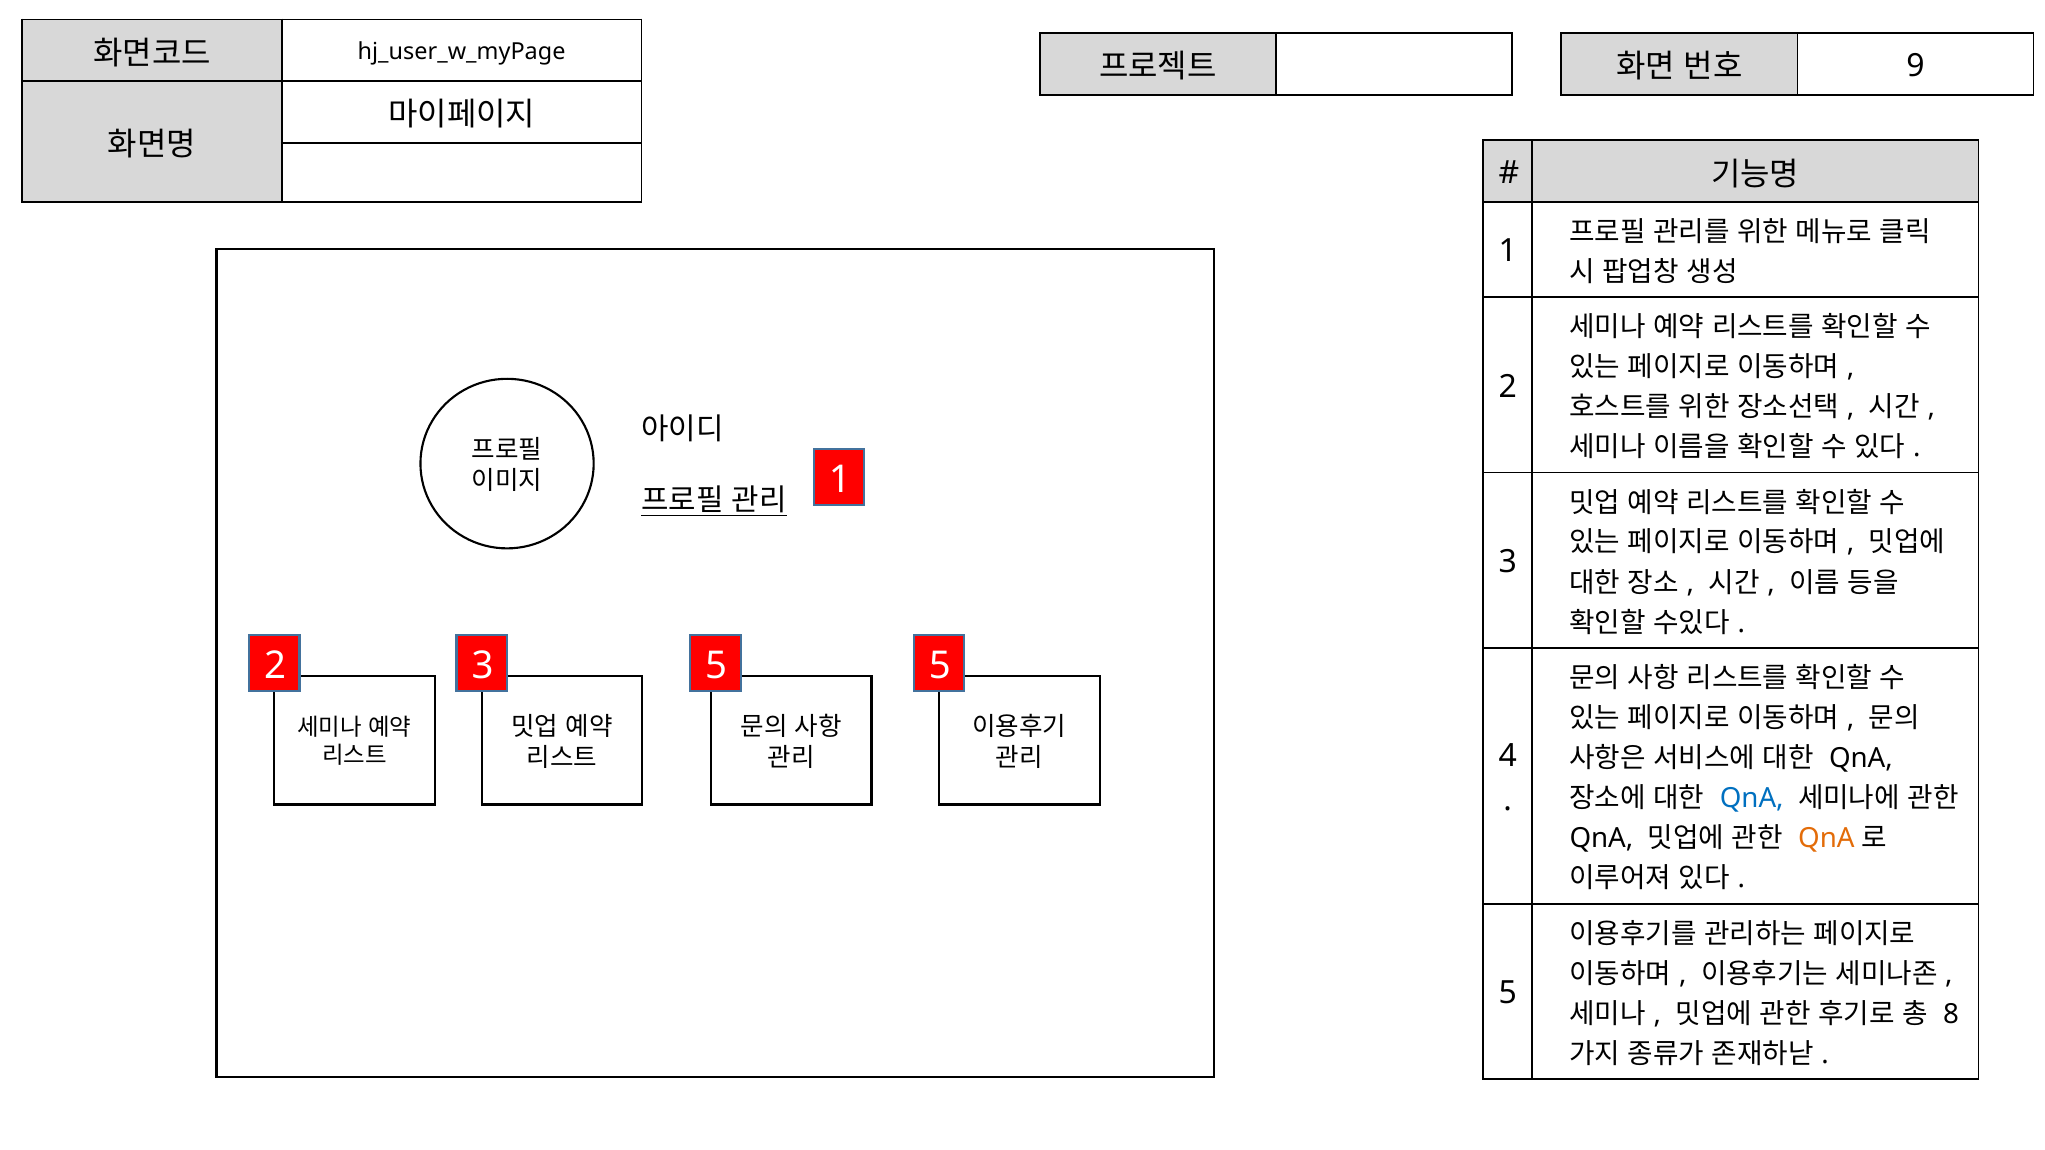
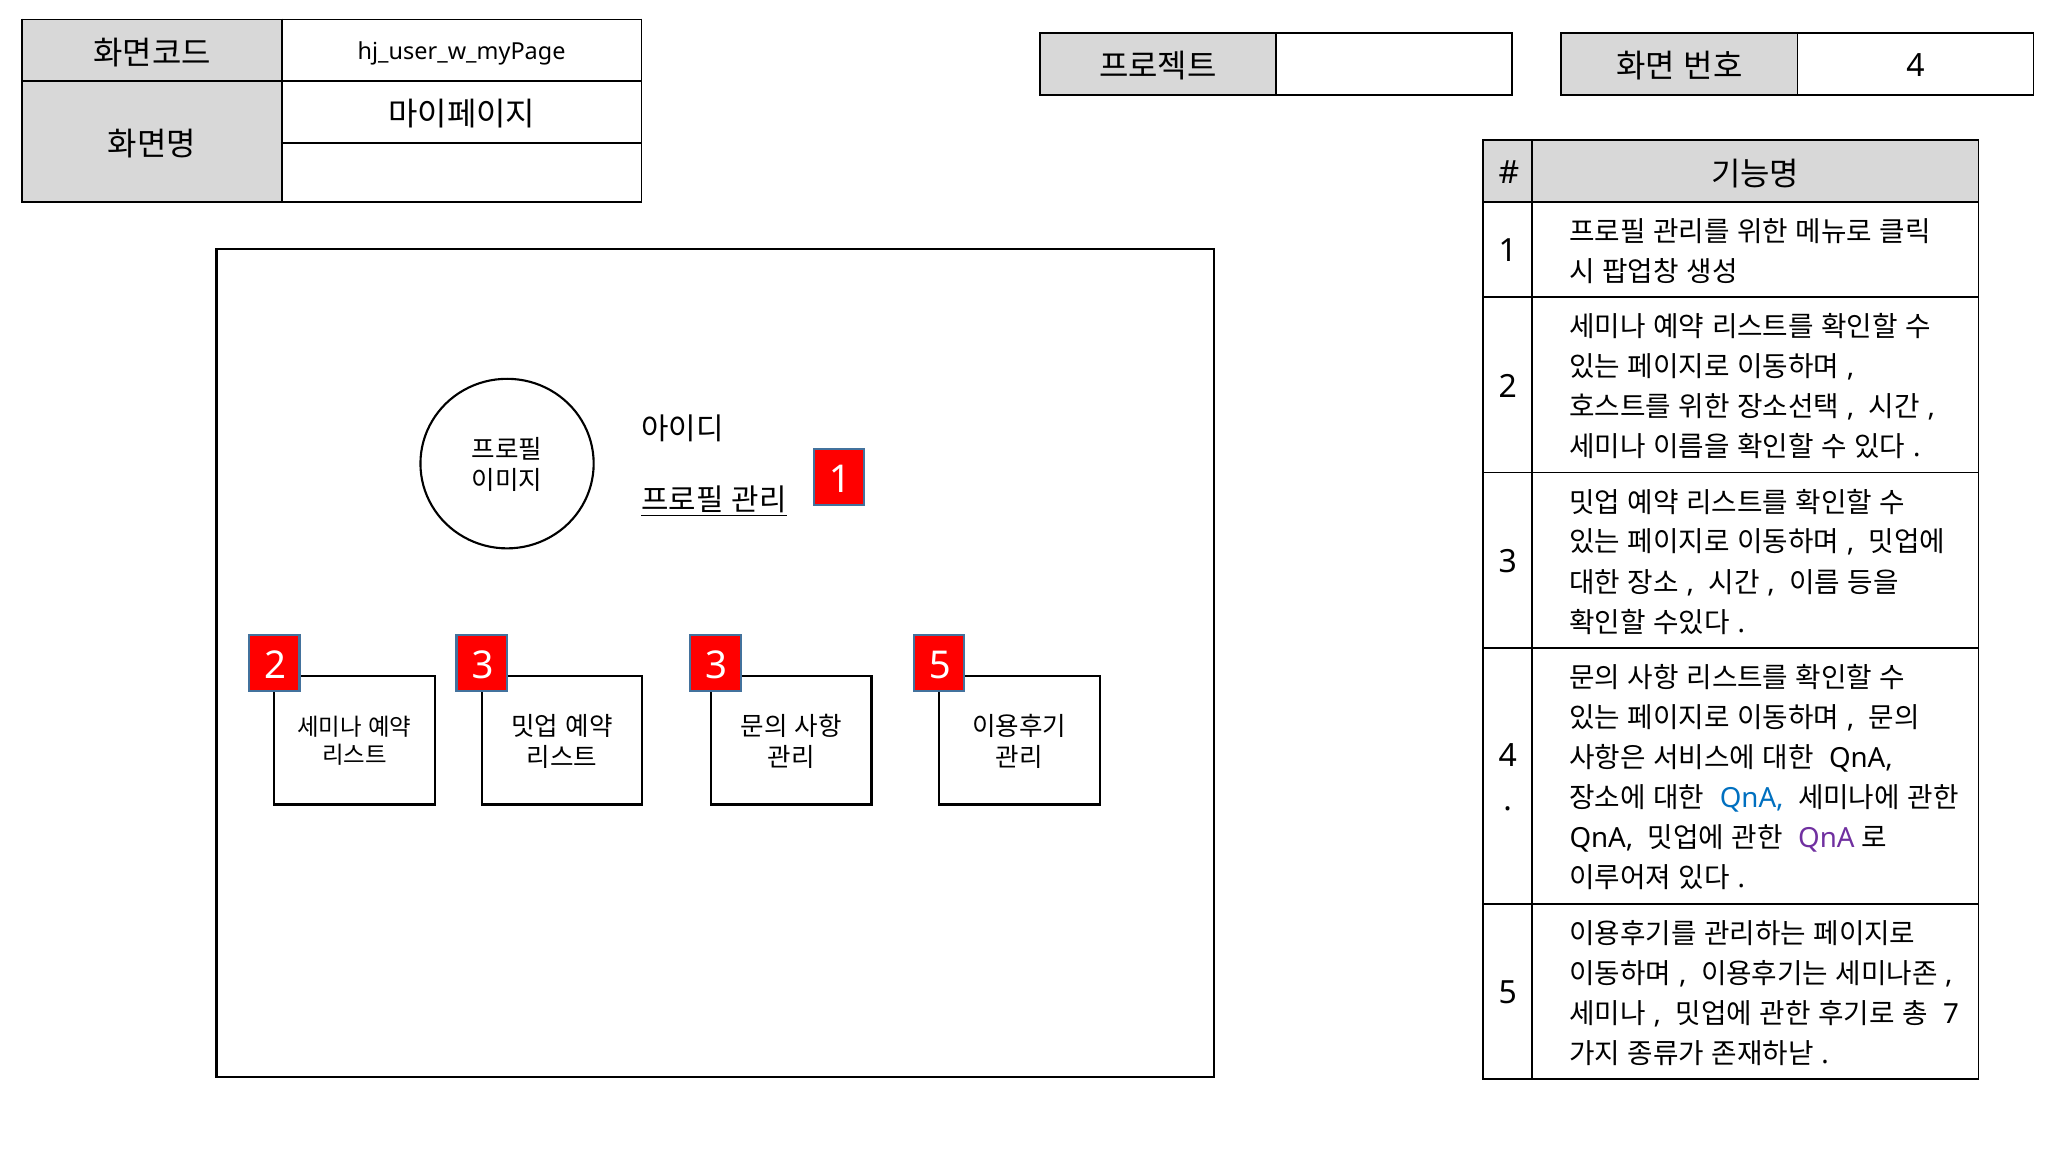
9: 9 -> 4 (1916, 66)
3 5: 5 -> 3 (716, 666)
QnA colour: orange -> purple (1826, 839)
8: 8 -> 7 (1951, 1014)
